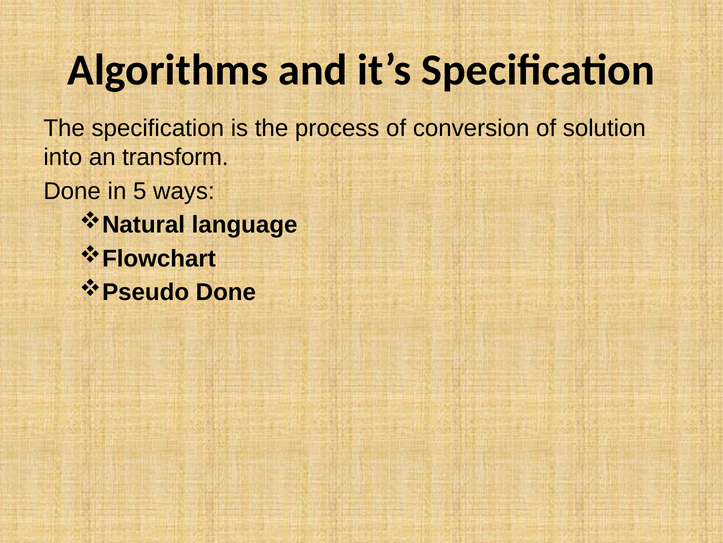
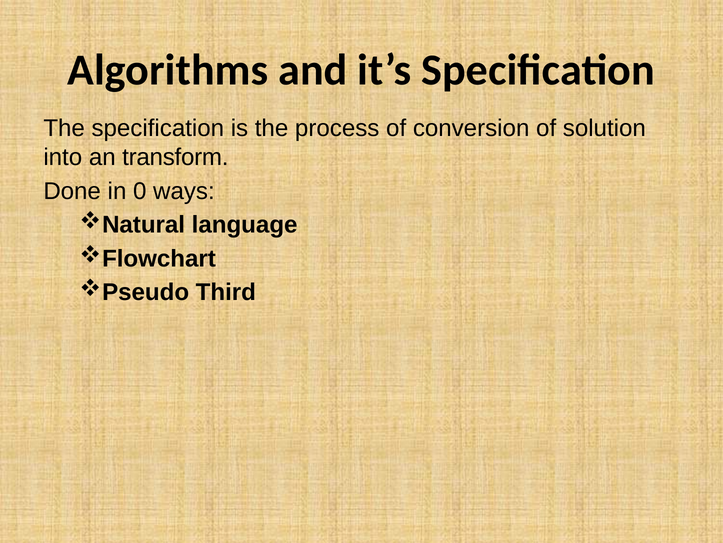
5: 5 -> 0 (140, 191)
Done: Done -> Third (226, 292)
